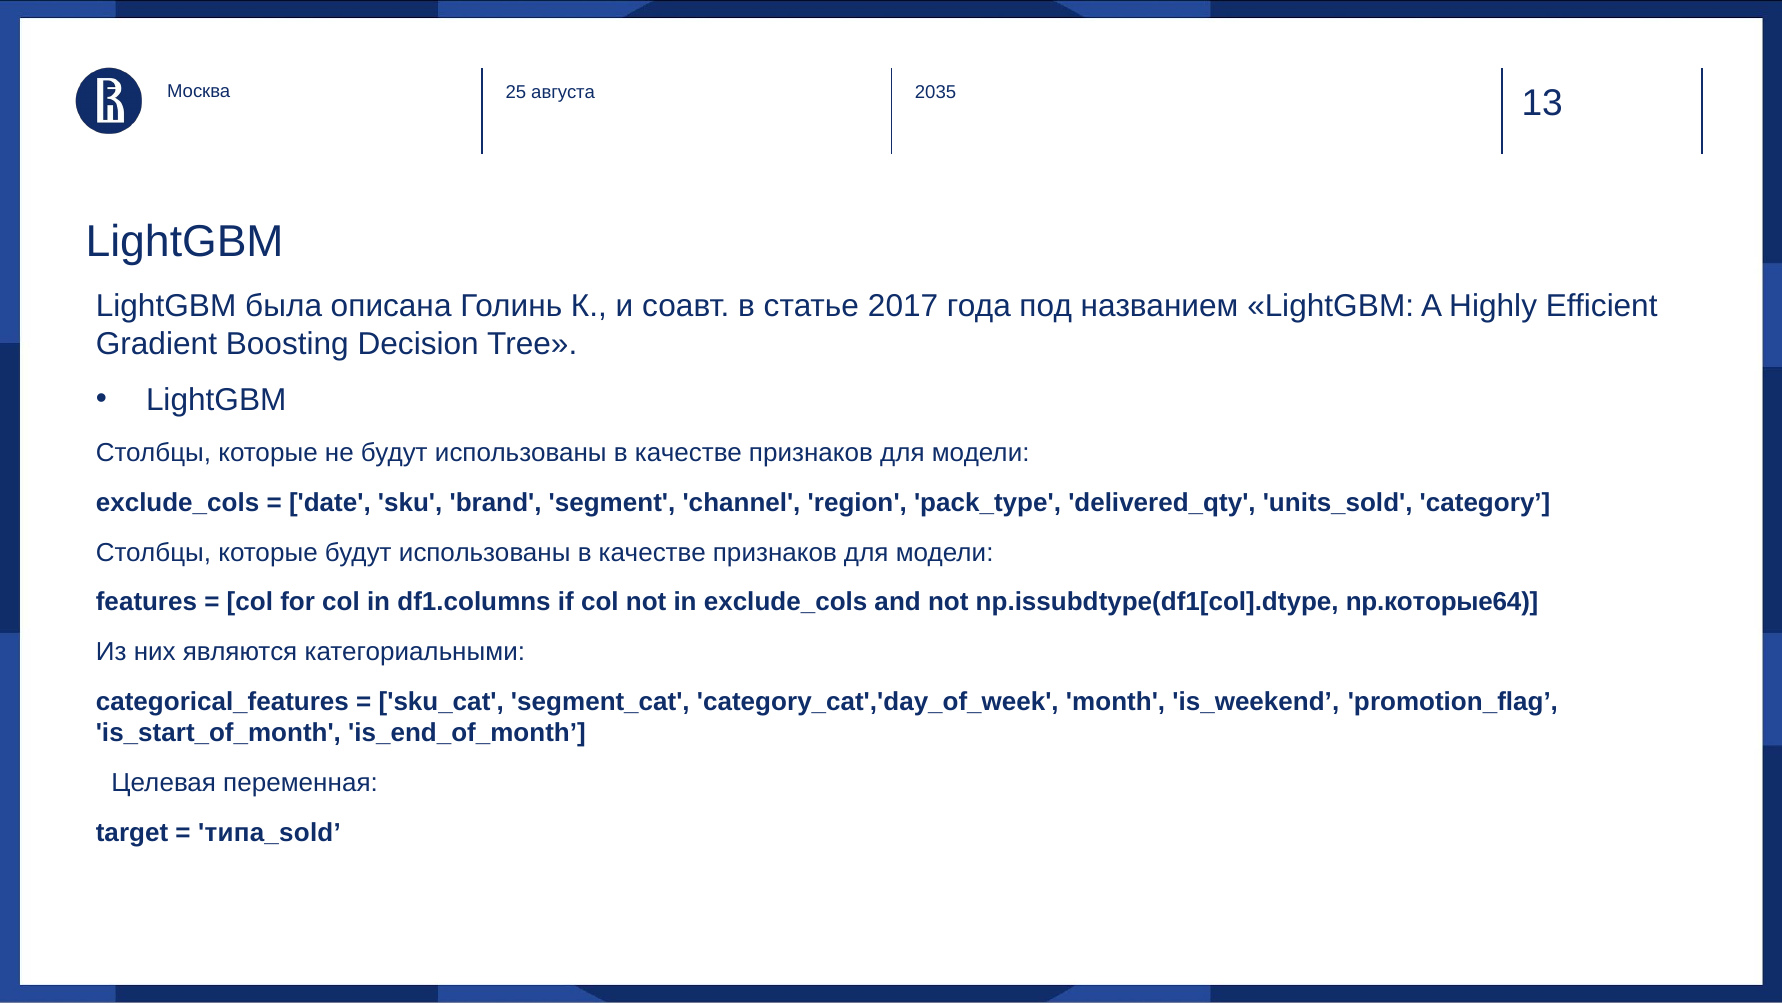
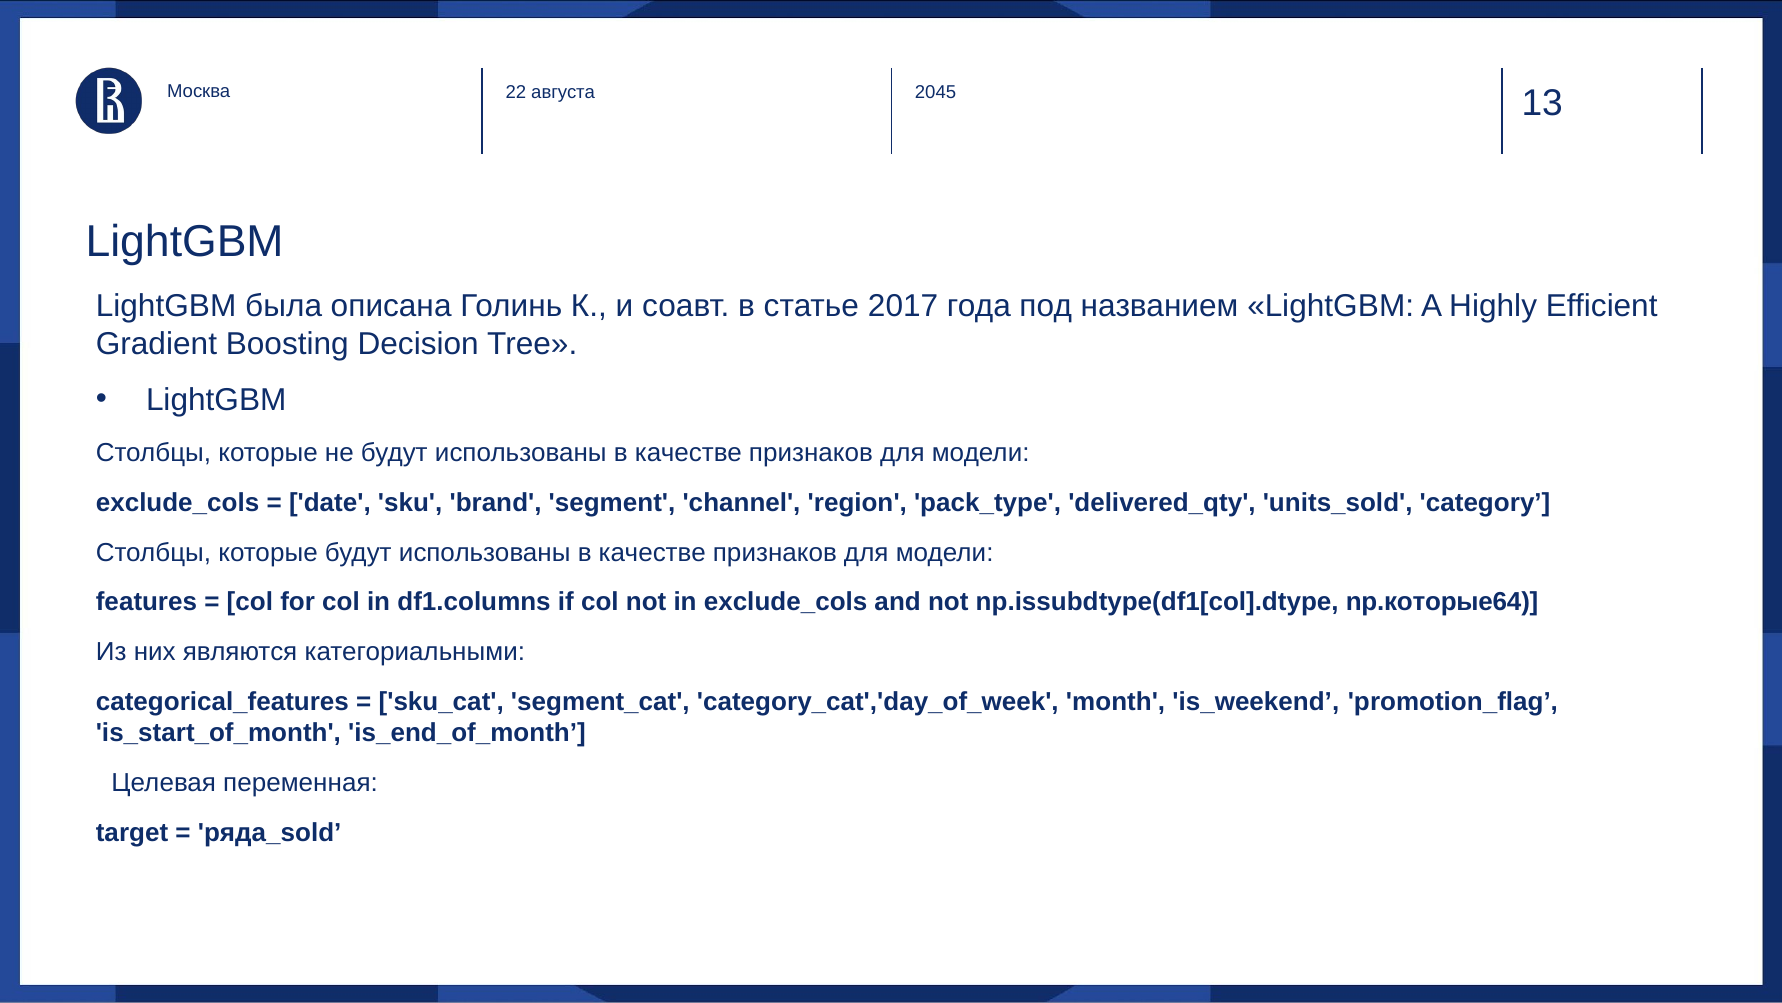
25: 25 -> 22 (516, 93)
2035: 2035 -> 2045 (936, 93)
типа_sold: типа_sold -> ряда_sold (270, 832)
